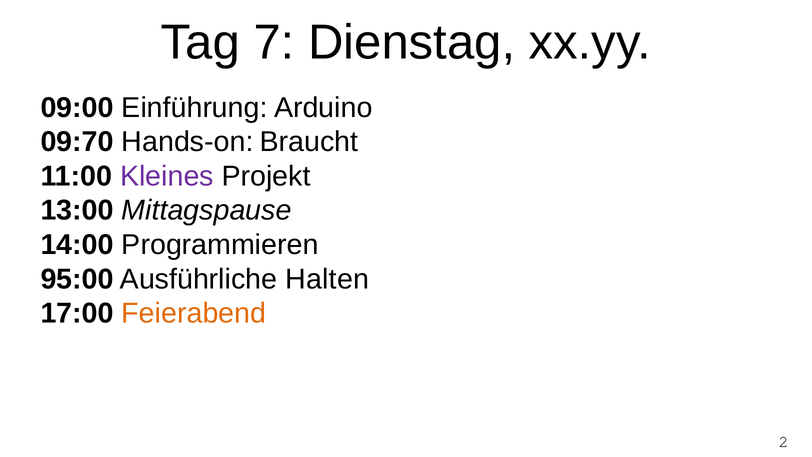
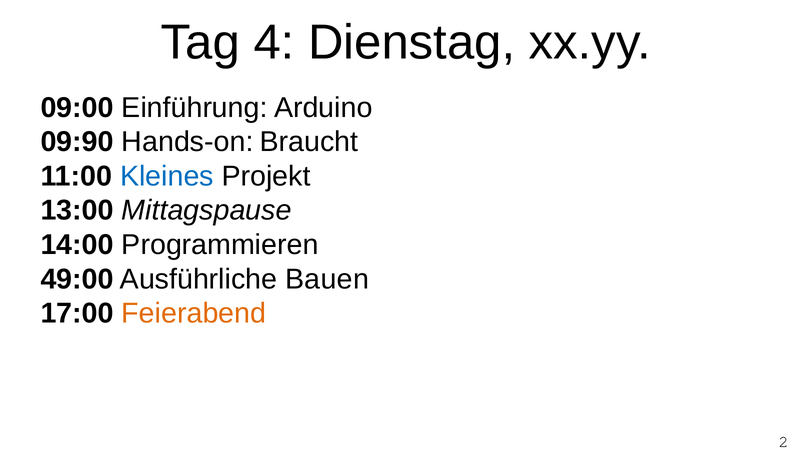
7: 7 -> 4 (274, 42)
09:70: 09:70 -> 09:90 (77, 142)
Kleines colour: purple -> blue (167, 176)
95:00: 95:00 -> 49:00 (77, 279)
Halten: Halten -> Bauen (327, 279)
